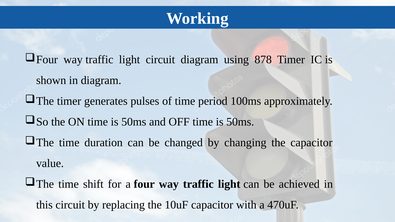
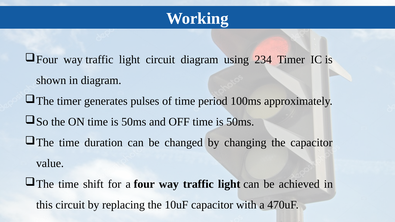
878: 878 -> 234 (263, 60)
